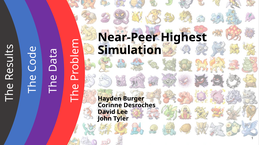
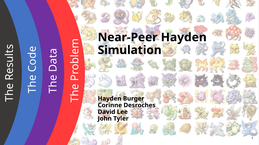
Near-Peer Highest: Highest -> Hayden (184, 38)
